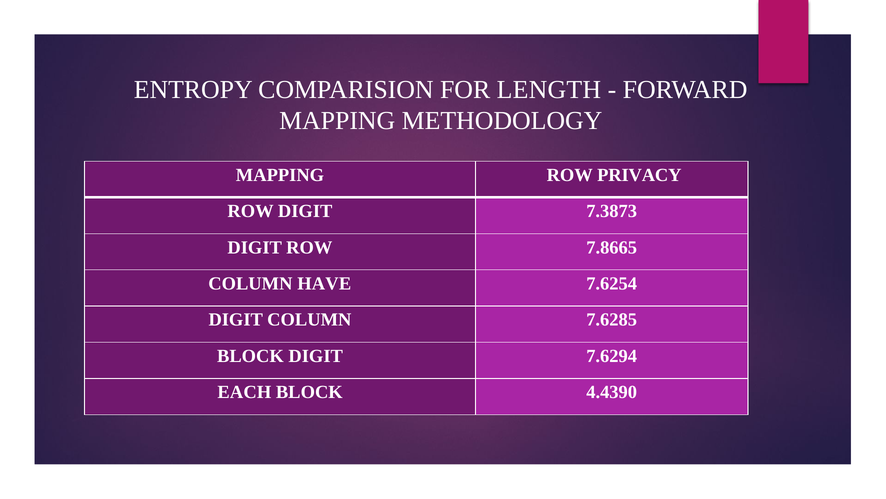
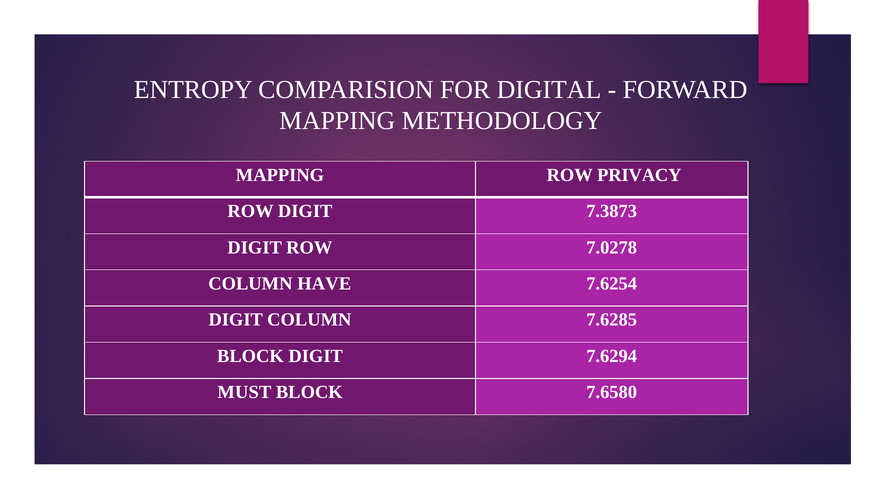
LENGTH: LENGTH -> DIGITAL (549, 89)
7.8665: 7.8665 -> 7.0278 (612, 247)
EACH: EACH -> MUST (244, 392)
4.4390: 4.4390 -> 7.6580 (612, 392)
